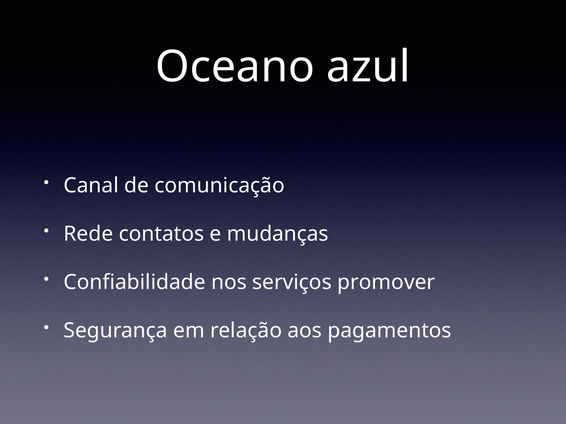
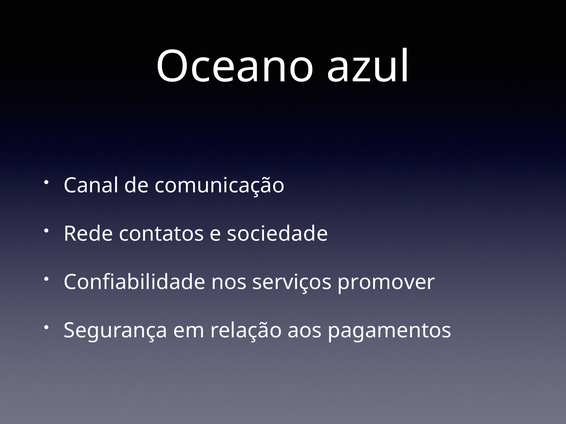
mudanças: mudanças -> sociedade (278, 234)
